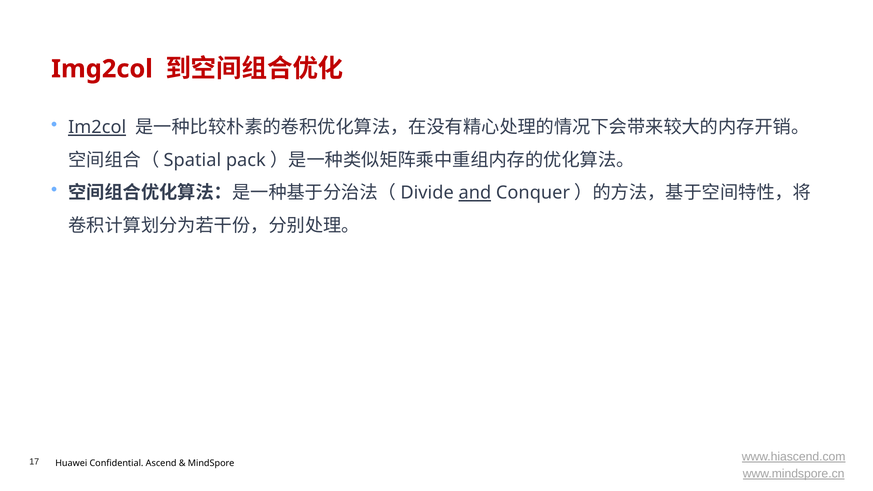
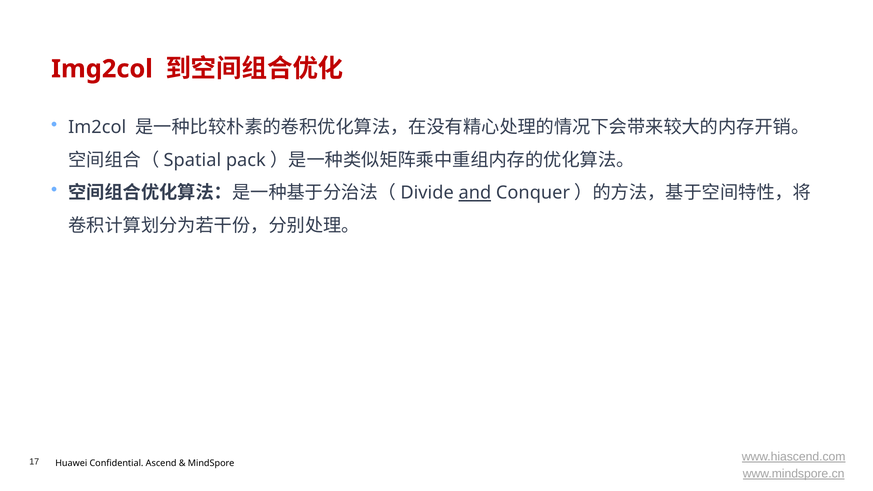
Im2col underline: present -> none (97, 127)
